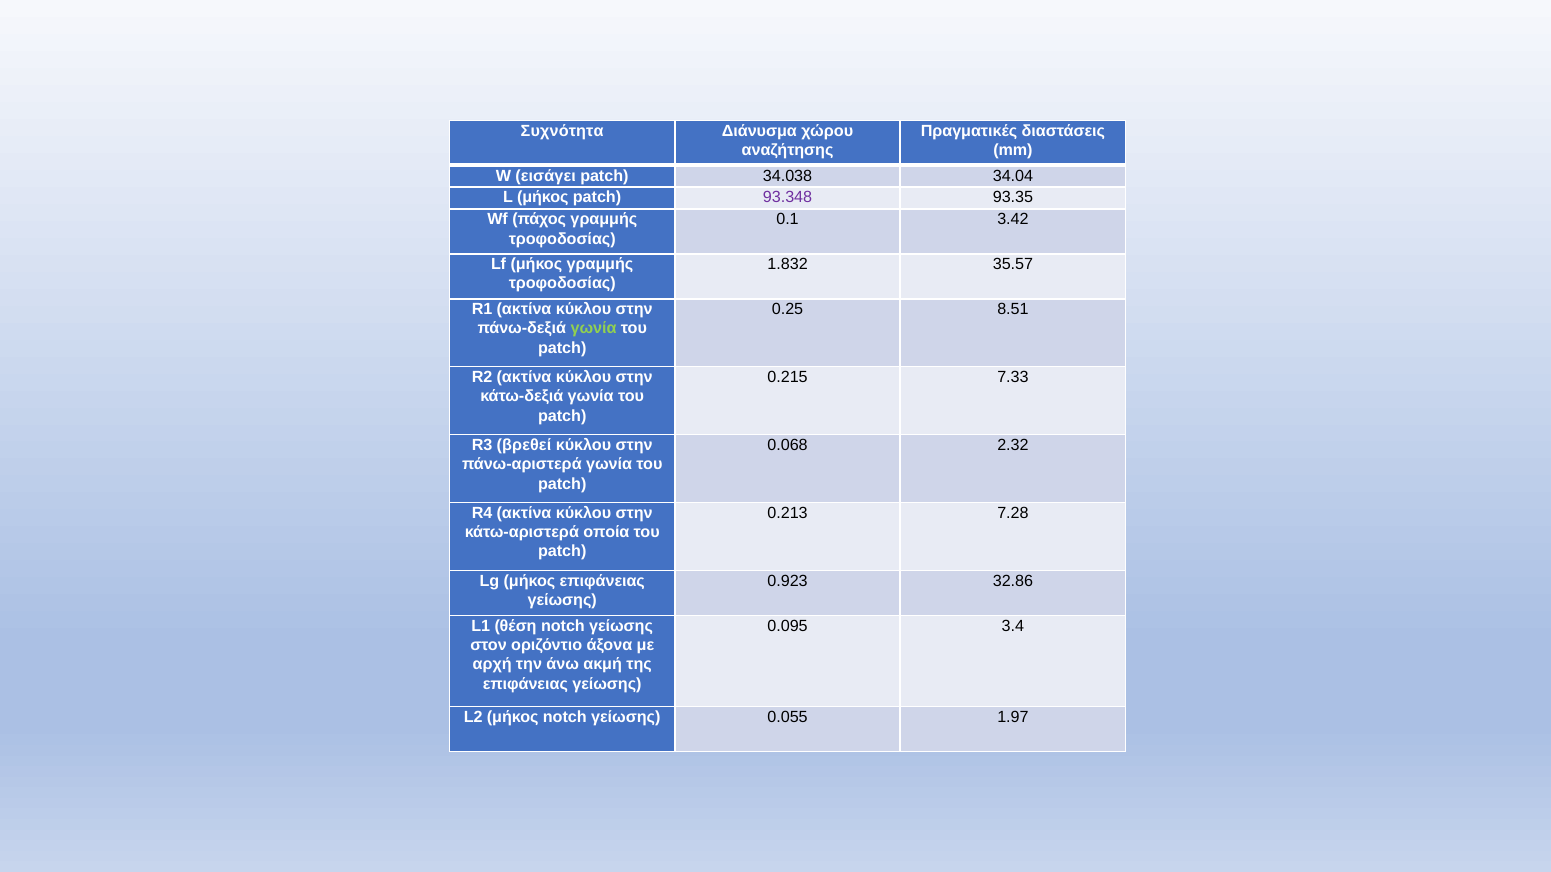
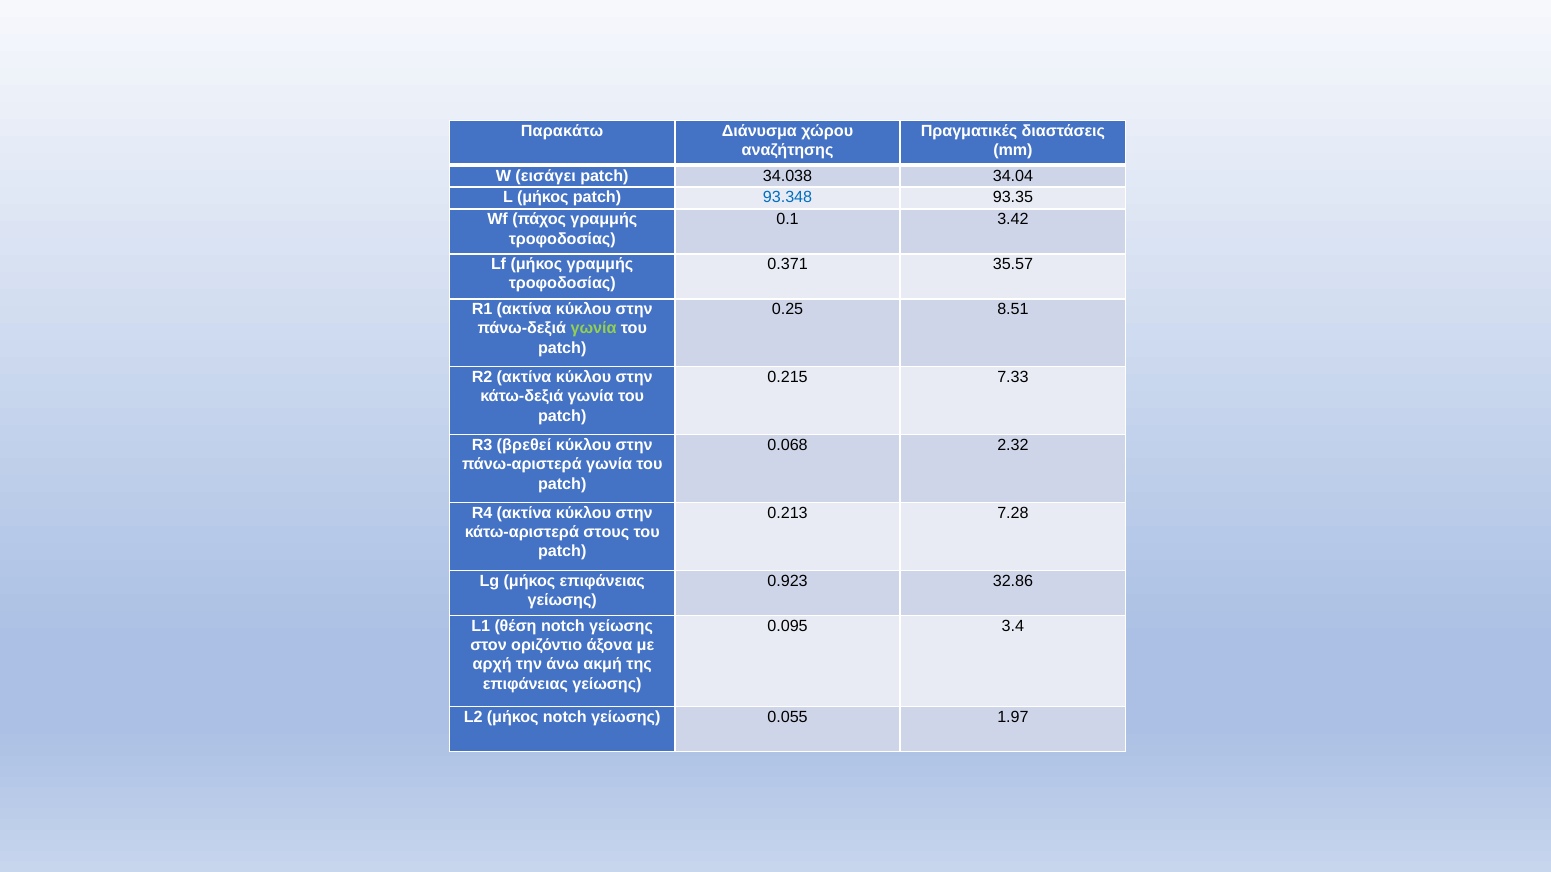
Συχνότητα: Συχνότητα -> Παρακάτω (562, 131)
93.348 colour: purple -> blue (788, 198)
1.832: 1.832 -> 0.371 (788, 264)
οποία: οποία -> στους (606, 533)
